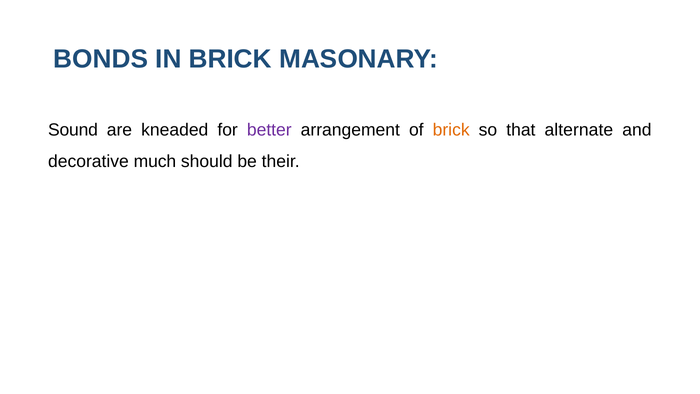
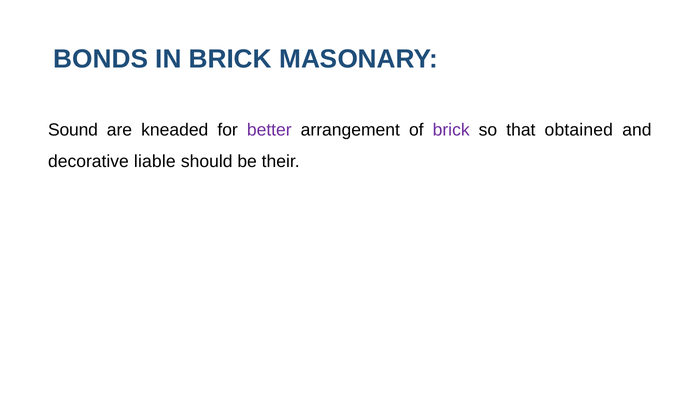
brick colour: orange -> purple (451, 130)
alternate: alternate -> obtained (579, 130)
much: much -> liable (155, 161)
